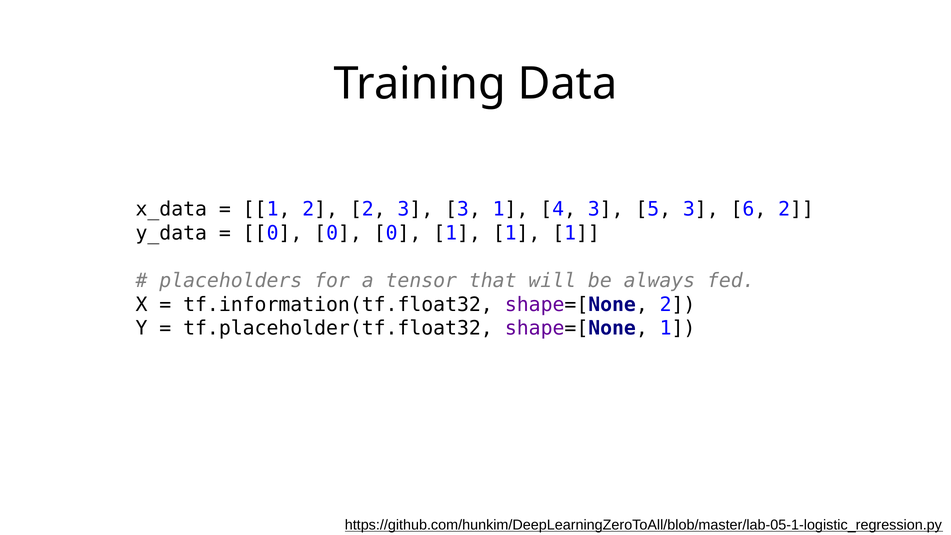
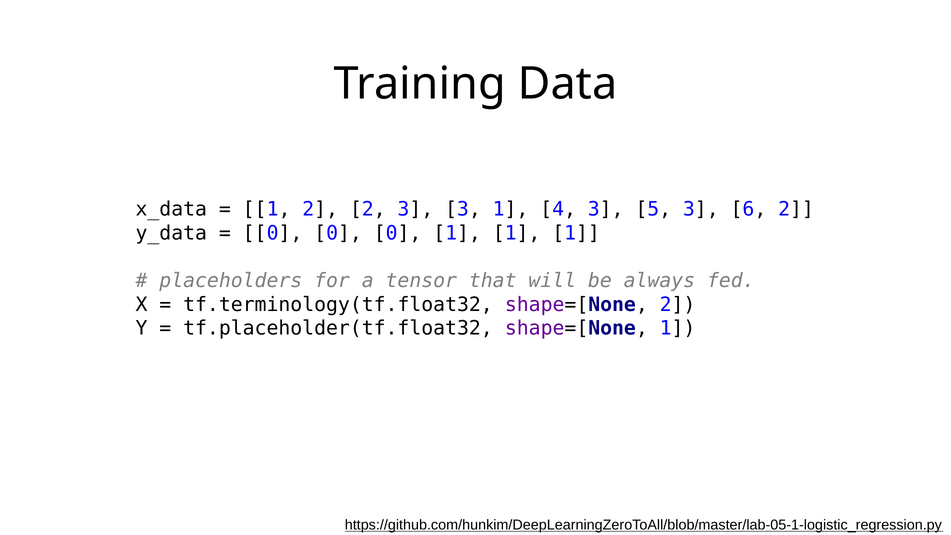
tf.information(tf.float32: tf.information(tf.float32 -> tf.terminology(tf.float32 (338, 304)
